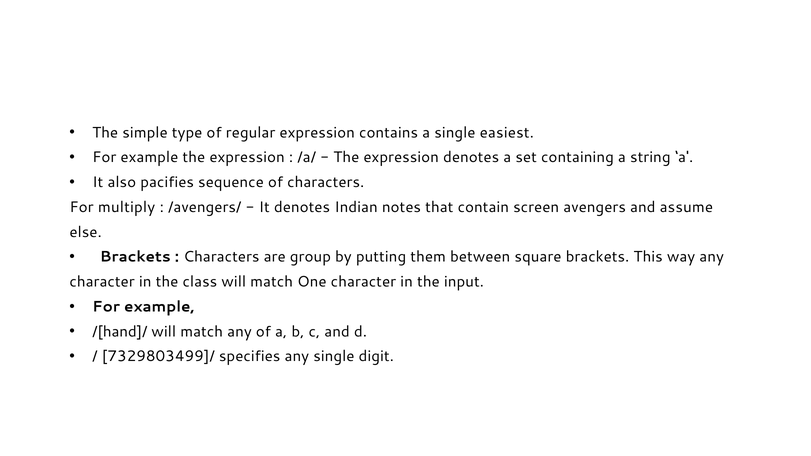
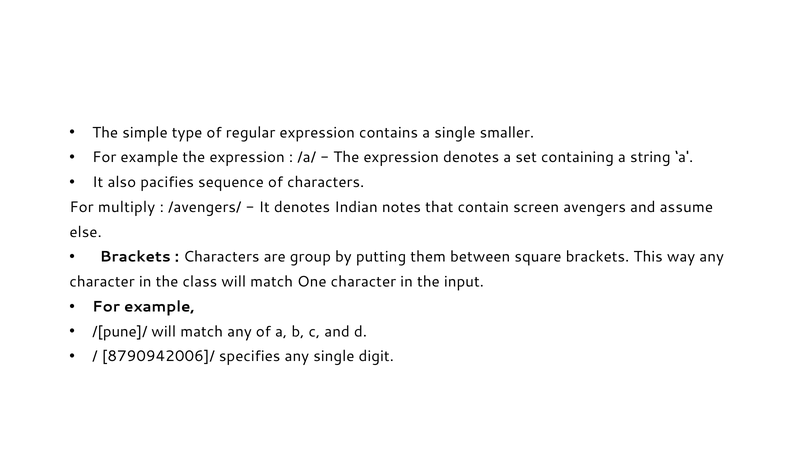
easiest: easiest -> smaller (507, 133)
/[hand]/: /[hand]/ -> /[pune]/ (120, 332)
7329803499]/: 7329803499]/ -> 8790942006]/ (158, 357)
